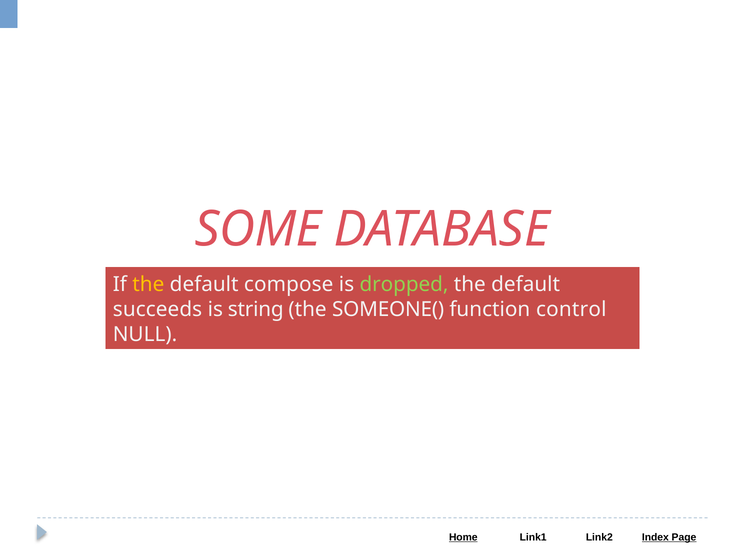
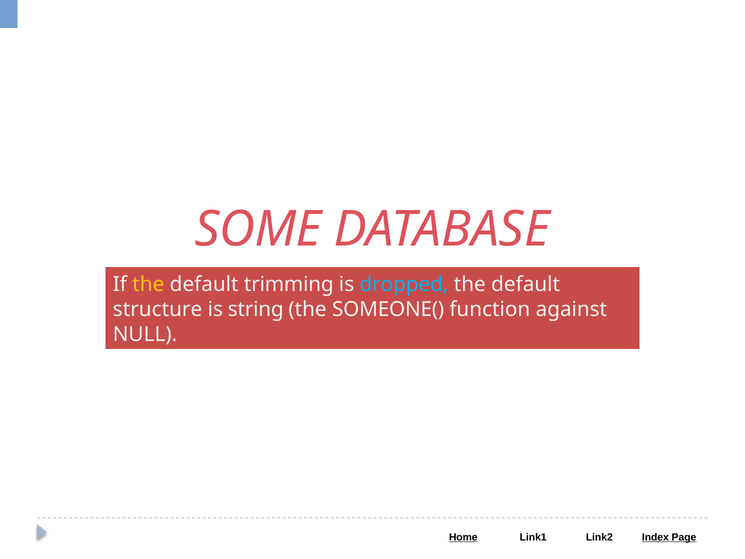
compose: compose -> trimming (289, 285)
dropped colour: light green -> light blue (404, 285)
succeeds: succeeds -> structure (158, 309)
control: control -> against (571, 309)
